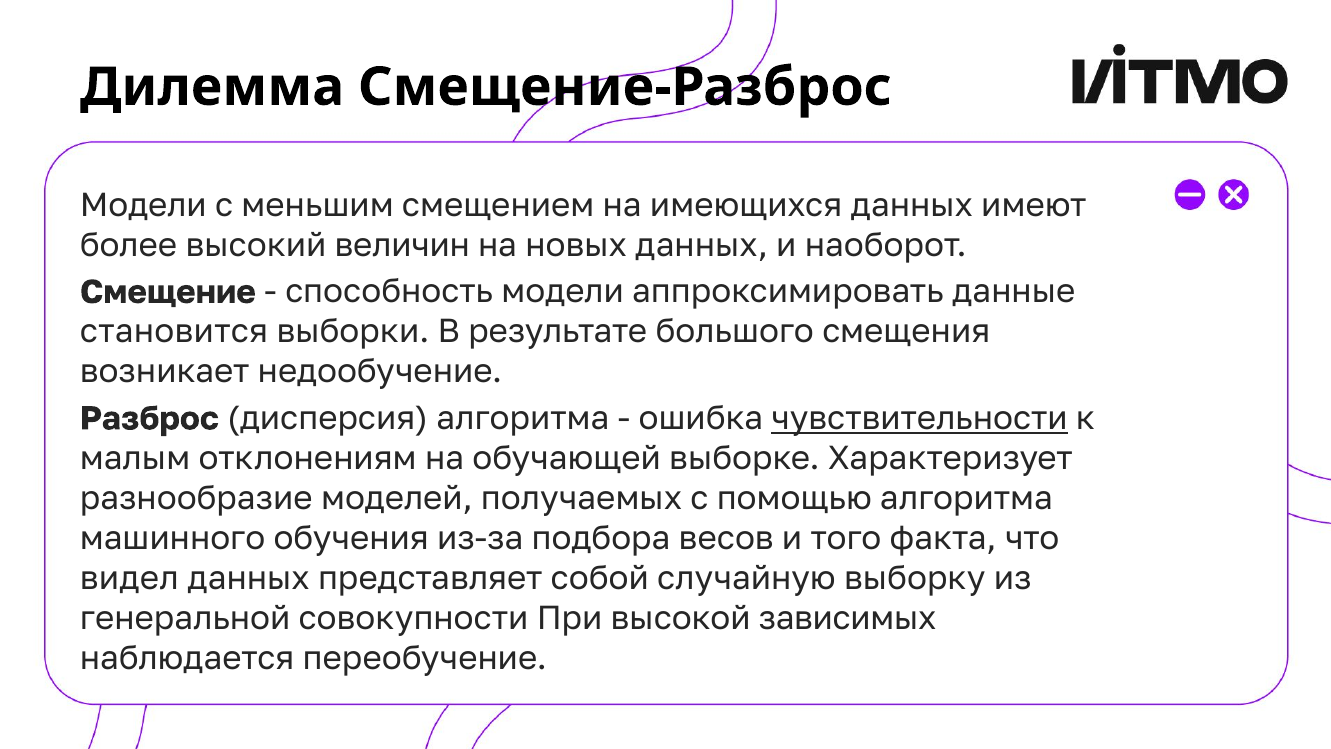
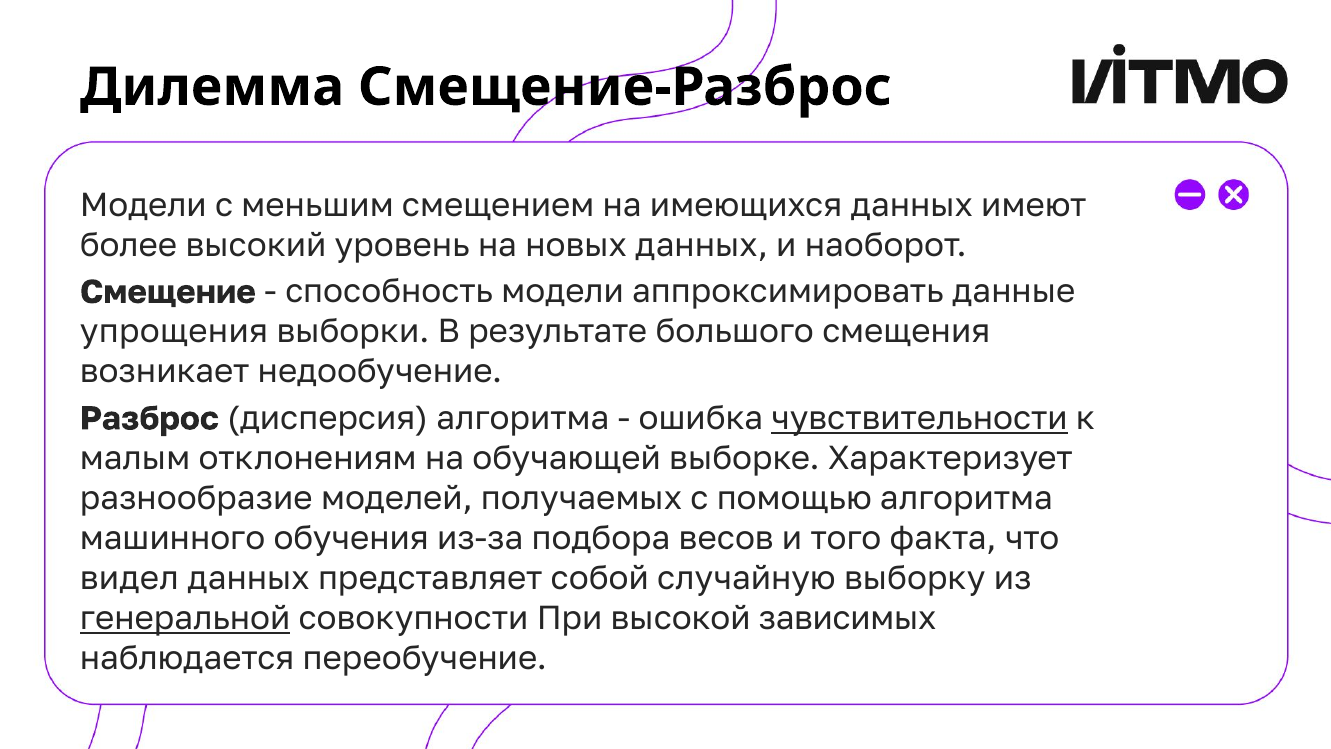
величин: величин -> уровень (402, 245)
становится: становится -> упрощения (174, 332)
генеральной underline: none -> present (185, 618)
